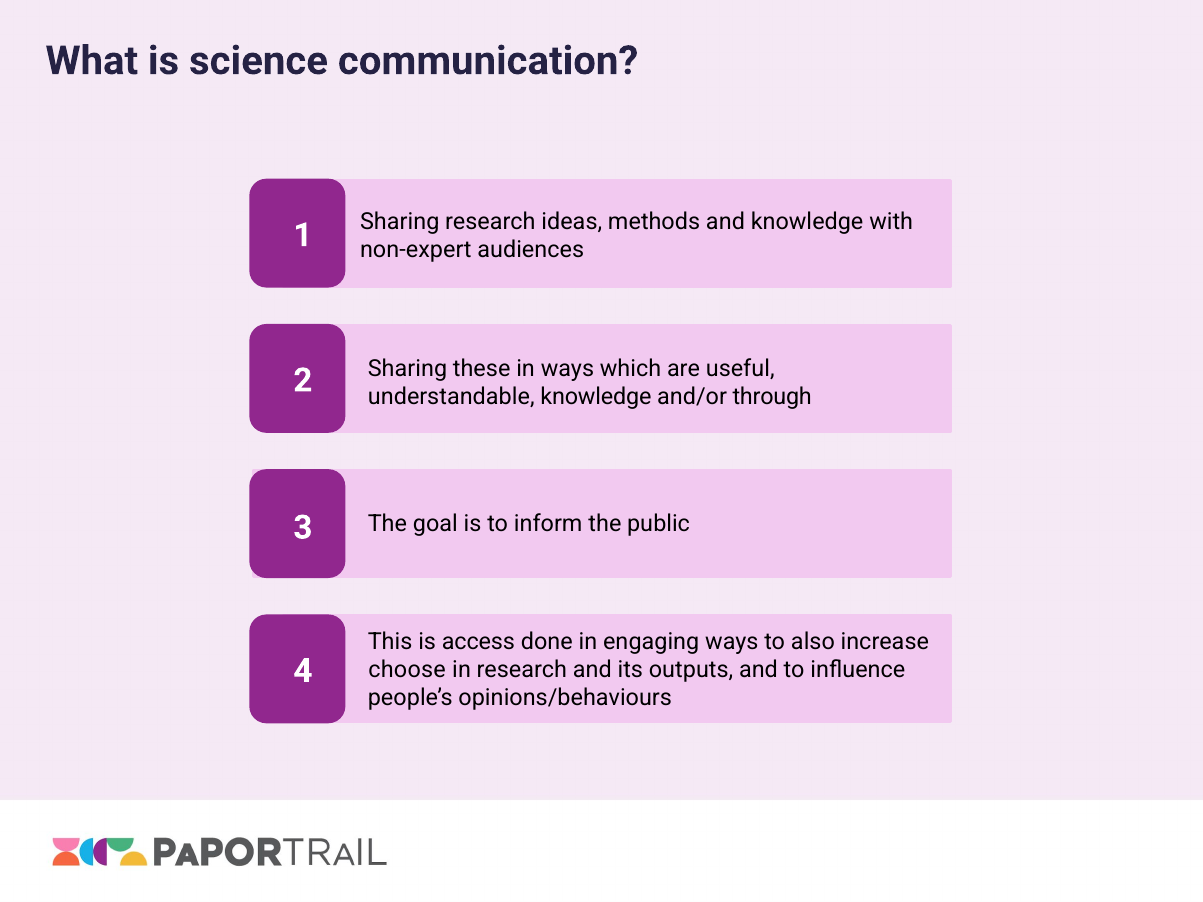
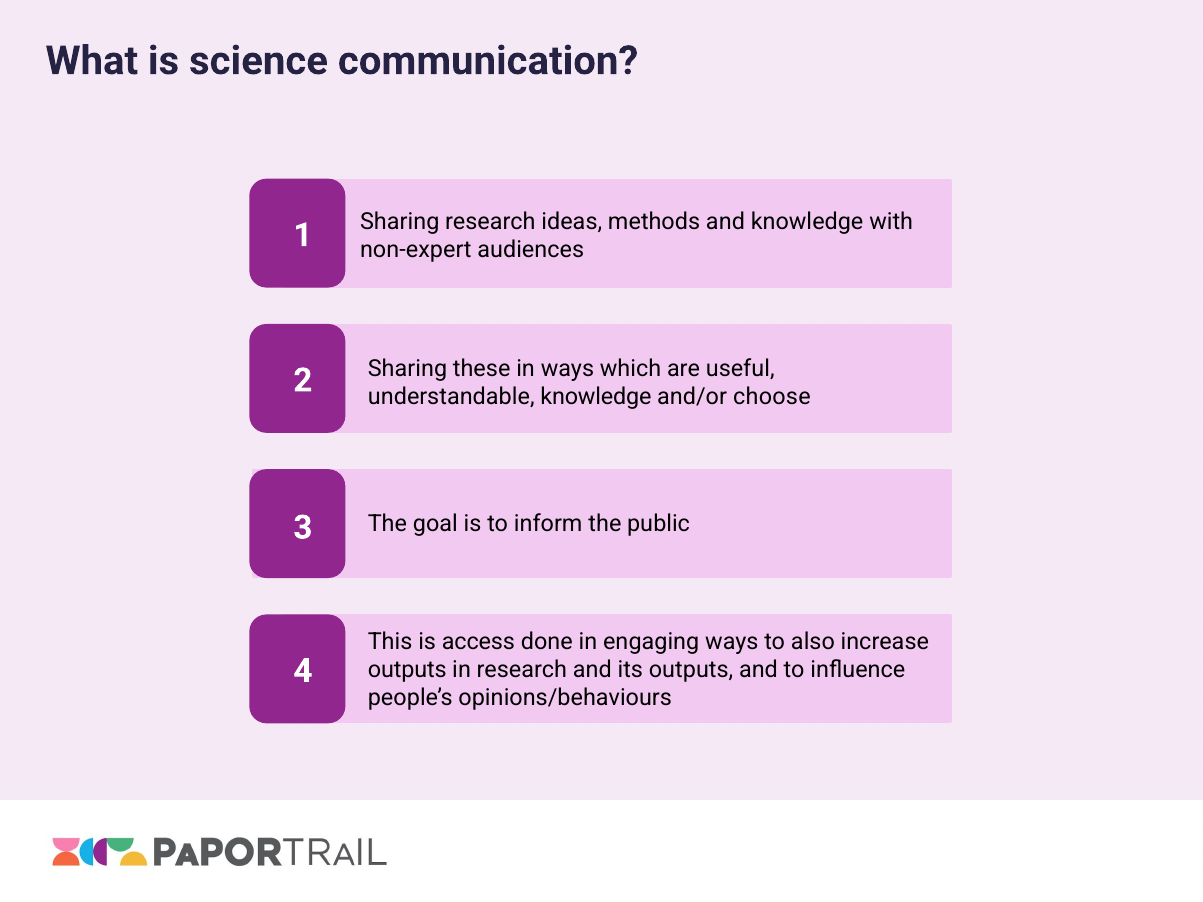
through: through -> choose (772, 397)
choose: choose -> outputs (407, 670)
